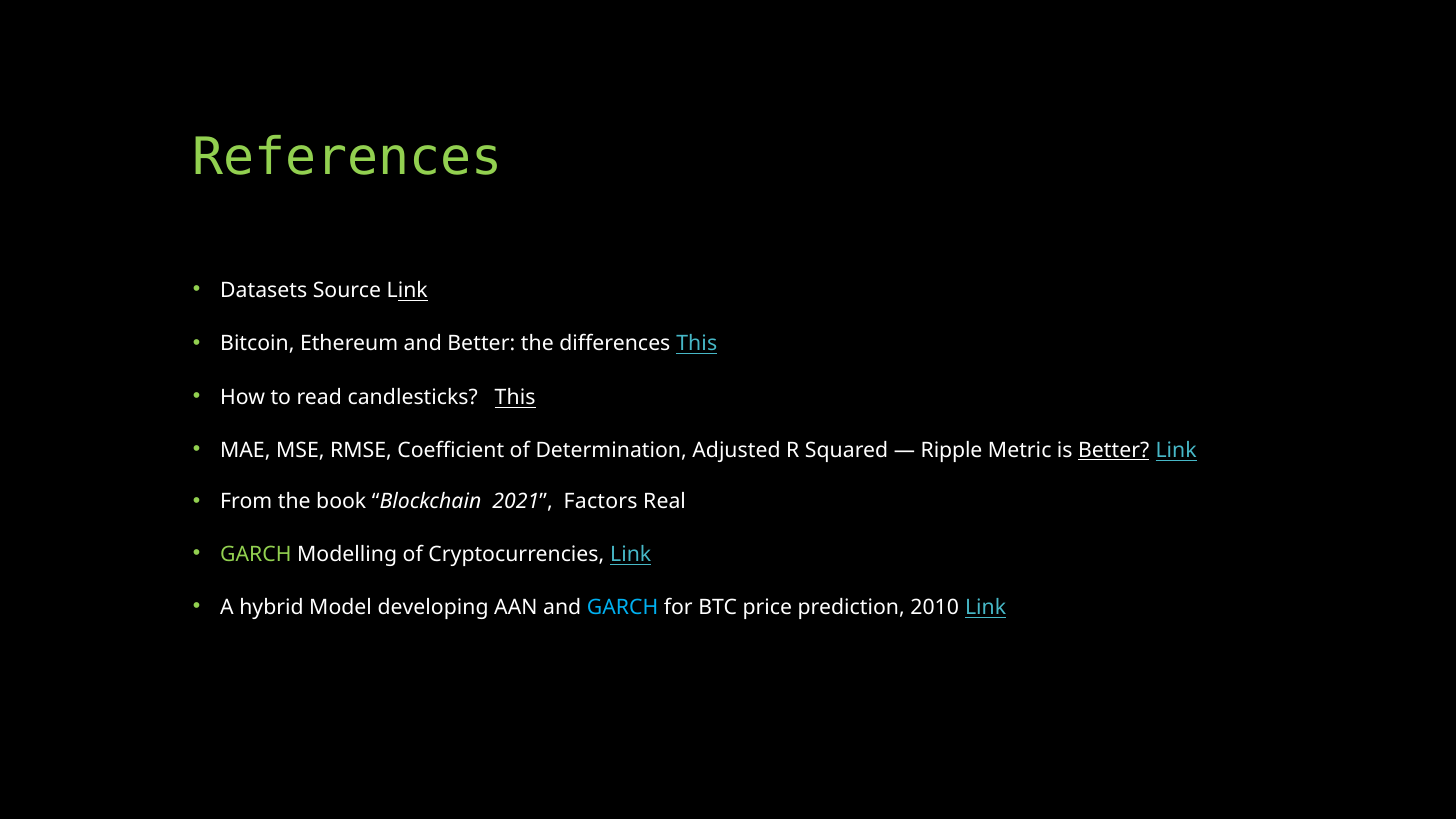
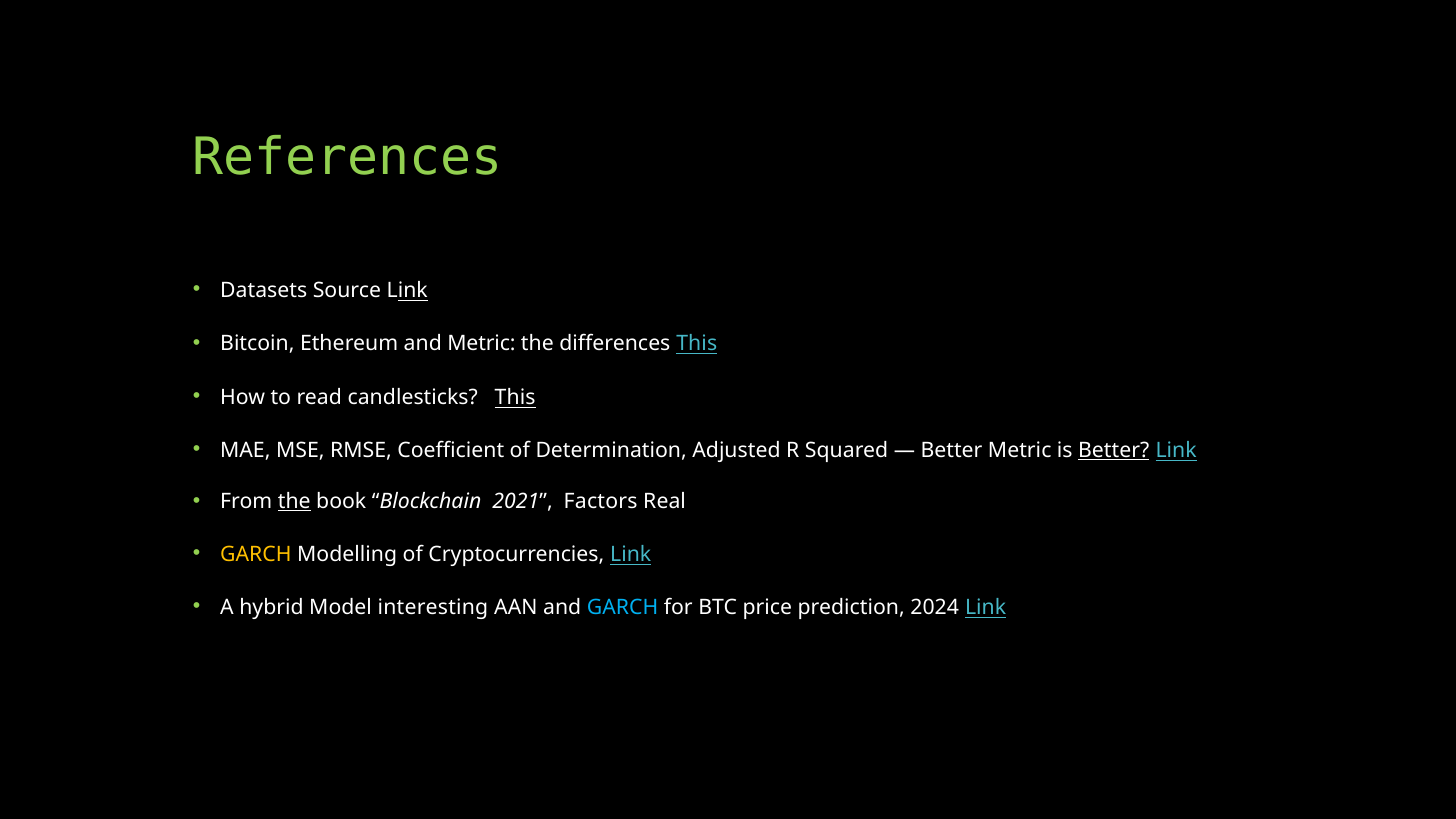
and Better: Better -> Metric (481, 344)
Ripple: Ripple -> Better (952, 451)
the underline: none -> present (294, 501)
GARCH colour: light green -> yellow (256, 554)
developing: developing -> interesting (433, 608)
2010: 2010 -> 2024 (935, 608)
